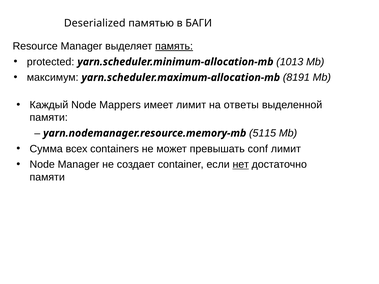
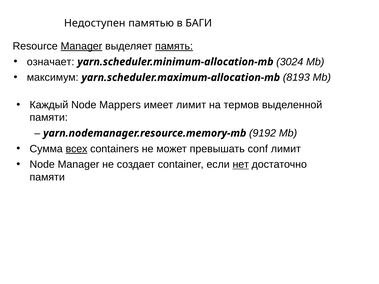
Deserialized: Deserialized -> Недоступен (95, 23)
Manager underline: none -> present (81, 46)
protected: protected -> означает (51, 62)
1013: 1013 -> 3024 (290, 62)
8191: 8191 -> 8193 (296, 78)
ответы: ответы -> термов (241, 105)
5115: 5115 -> 9192 (263, 133)
всех underline: none -> present (77, 149)
